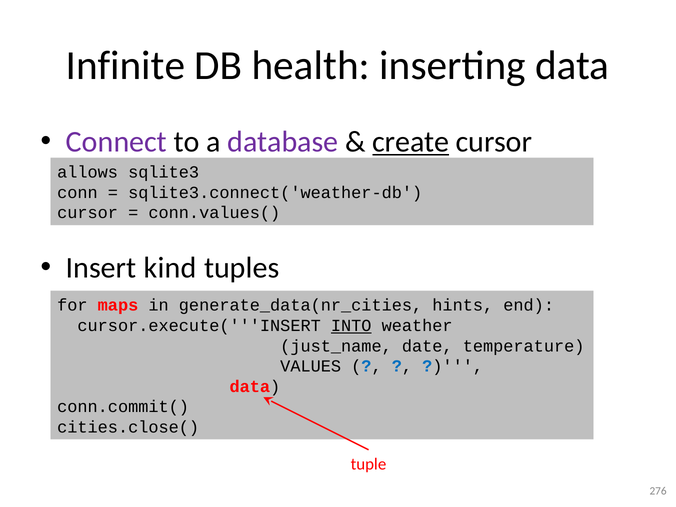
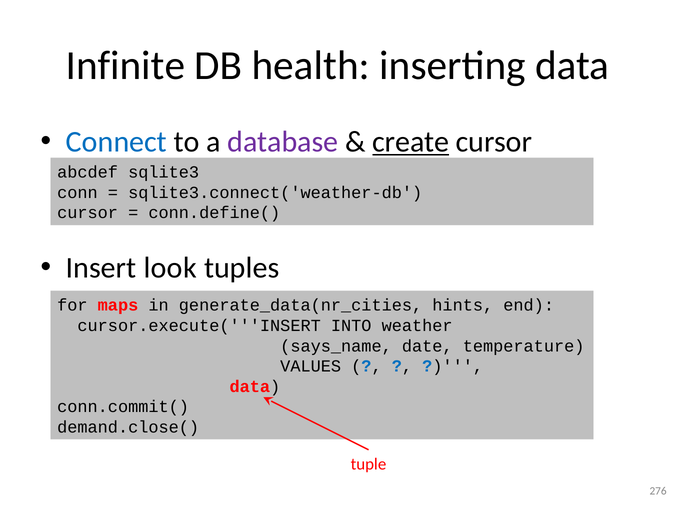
Connect colour: purple -> blue (116, 142)
allows: allows -> abcdef (88, 172)
conn.values(: conn.values( -> conn.define( (214, 213)
kind: kind -> look (170, 268)
INTO underline: present -> none (351, 326)
just_name: just_name -> says_name (336, 346)
cities.close(: cities.close( -> demand.close( (128, 427)
